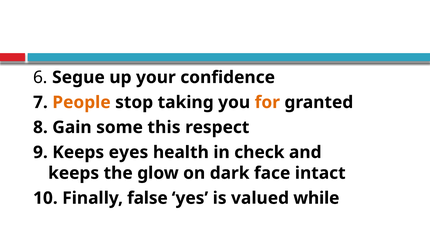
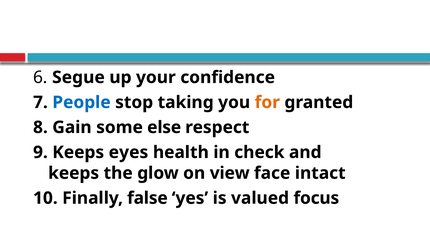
People colour: orange -> blue (81, 102)
this: this -> else (164, 127)
dark: dark -> view (230, 173)
while: while -> focus (316, 198)
